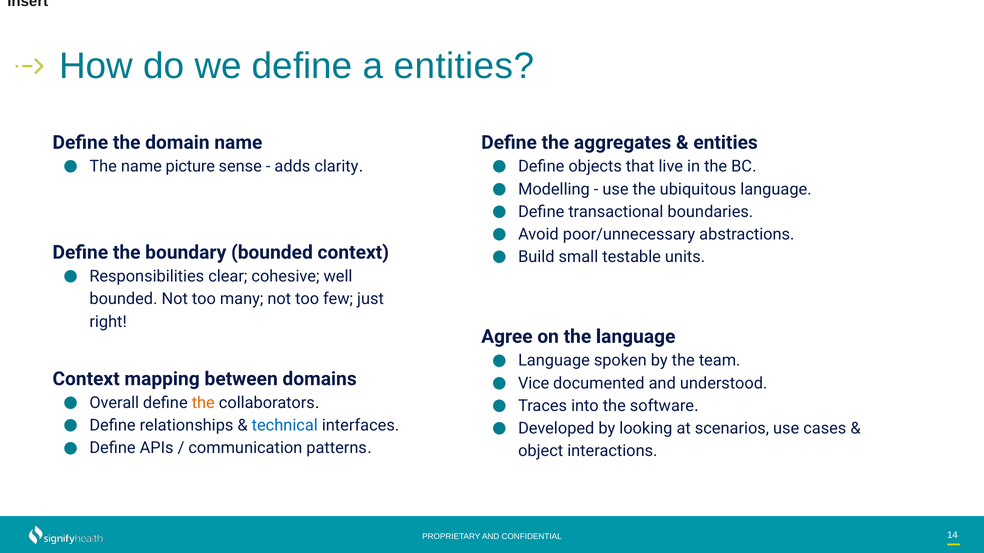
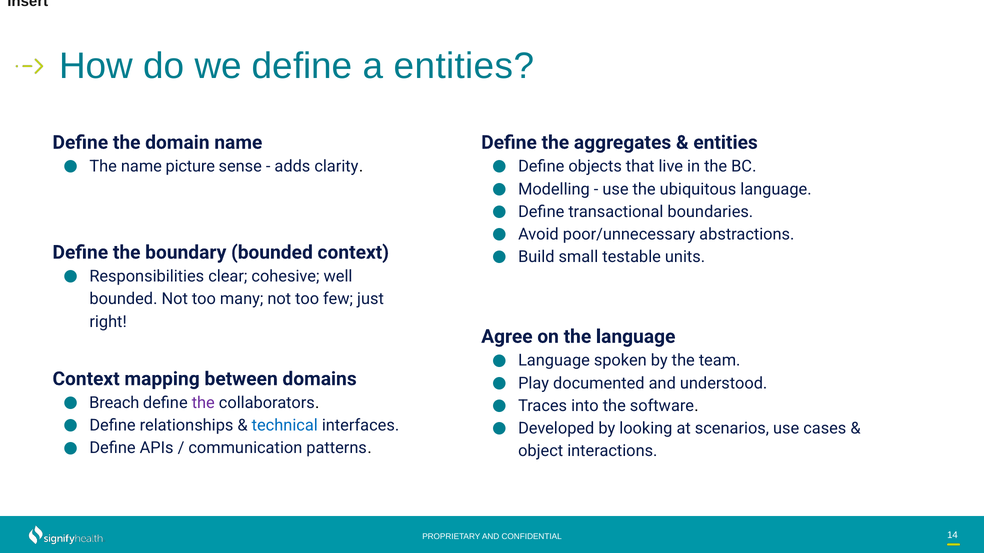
Vice: Vice -> Play (534, 384)
Overall: Overall -> Breach (114, 403)
the colour: orange -> purple (203, 403)
